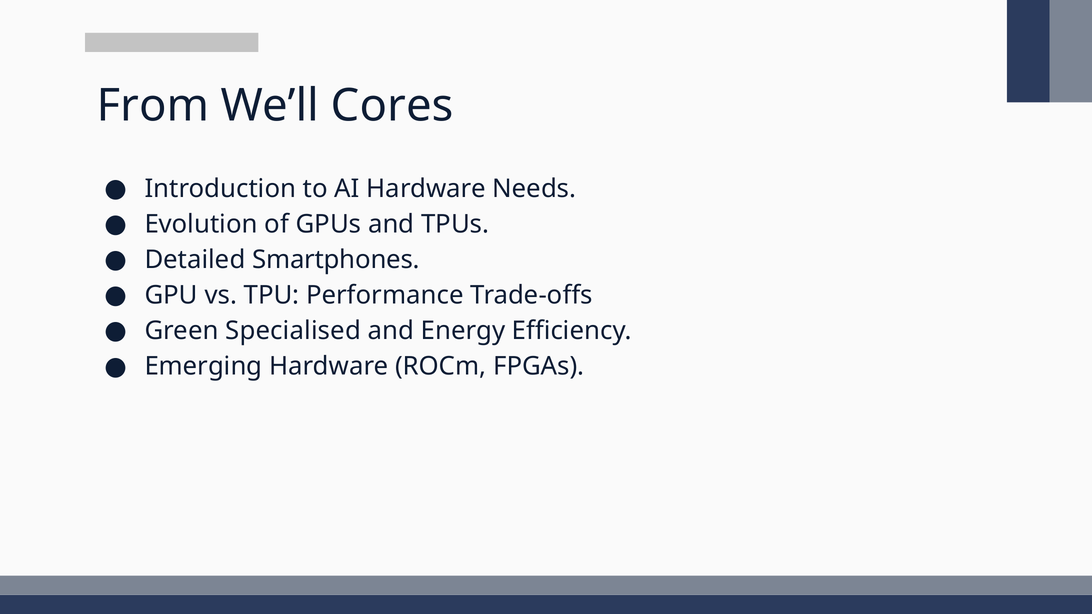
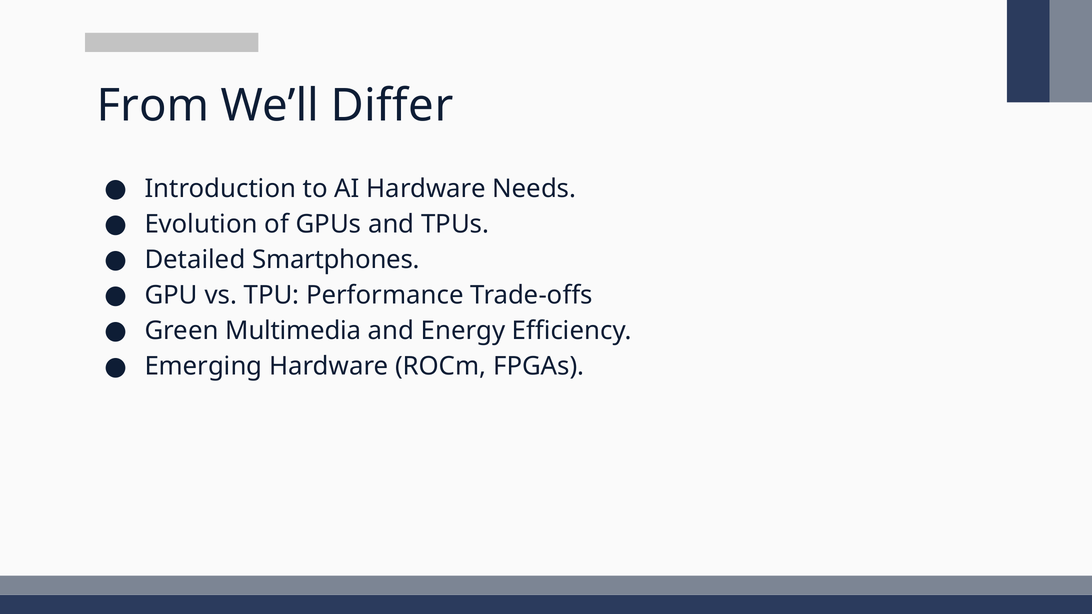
Cores: Cores -> Differ (392, 106)
Specialised: Specialised -> Multimedia (293, 331)
